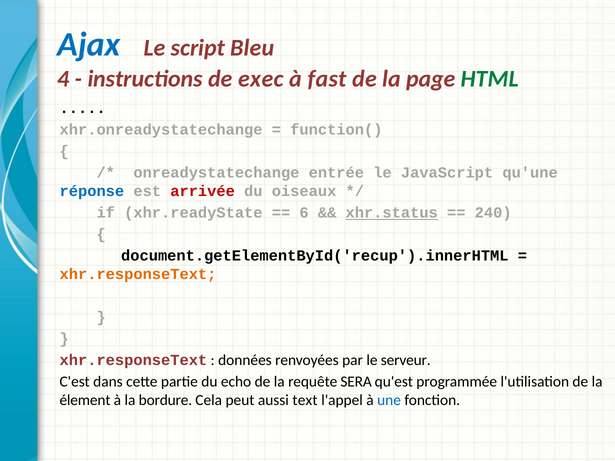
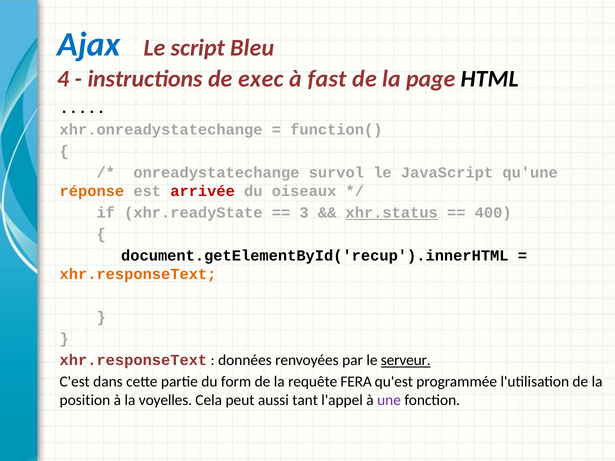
HTML colour: green -> black (490, 79)
entrée: entrée -> survol (336, 173)
réponse colour: blue -> orange (92, 191)
6: 6 -> 3 (304, 213)
240: 240 -> 400 (493, 213)
serveur underline: none -> present (406, 361)
echo: echo -> form (236, 382)
SERA: SERA -> FERA (356, 382)
élement: élement -> position (85, 401)
bordure: bordure -> voyelles (165, 401)
text: text -> tant (305, 401)
une colour: blue -> purple (389, 401)
